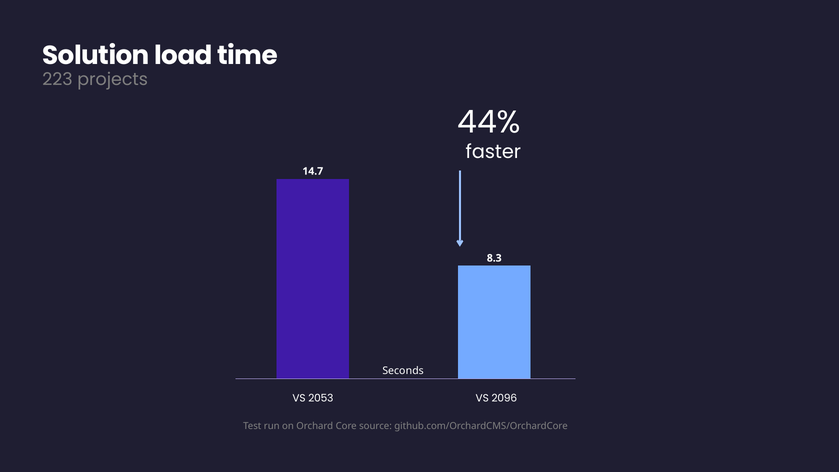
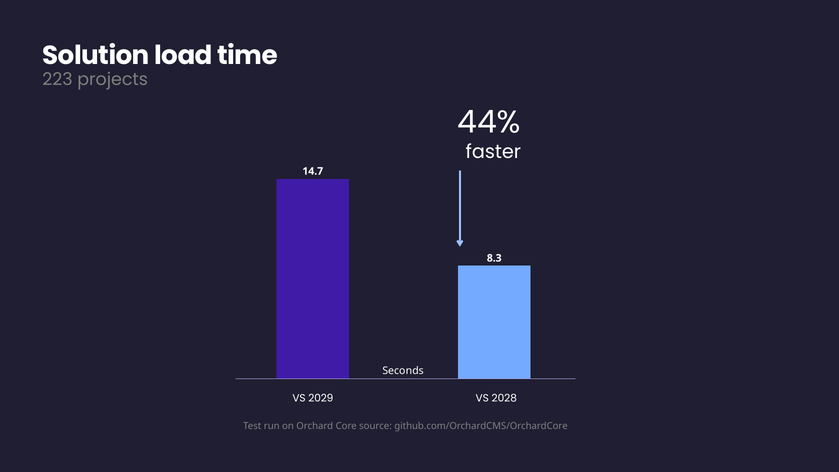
2053: 2053 -> 2029 (321, 398)
2096: 2096 -> 2028 (504, 398)
